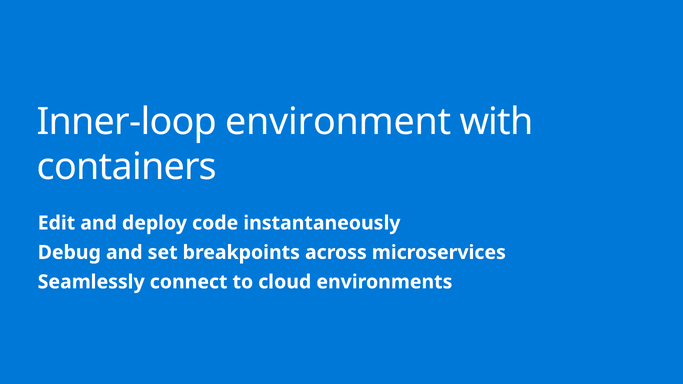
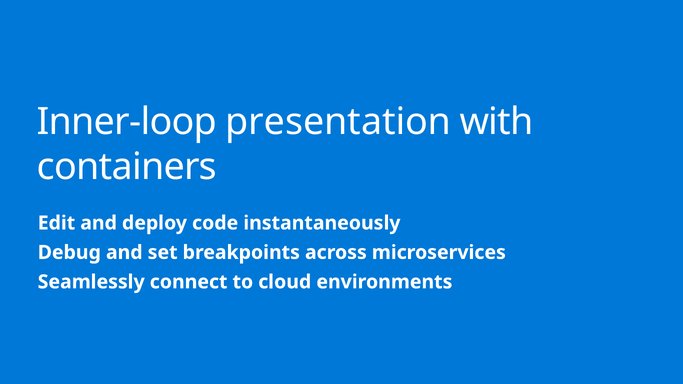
environment: environment -> presentation (338, 122)
